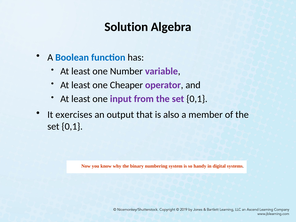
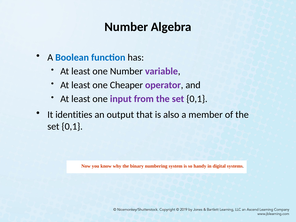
Solution: Solution -> Number (126, 27)
exercises: exercises -> identities (74, 115)
